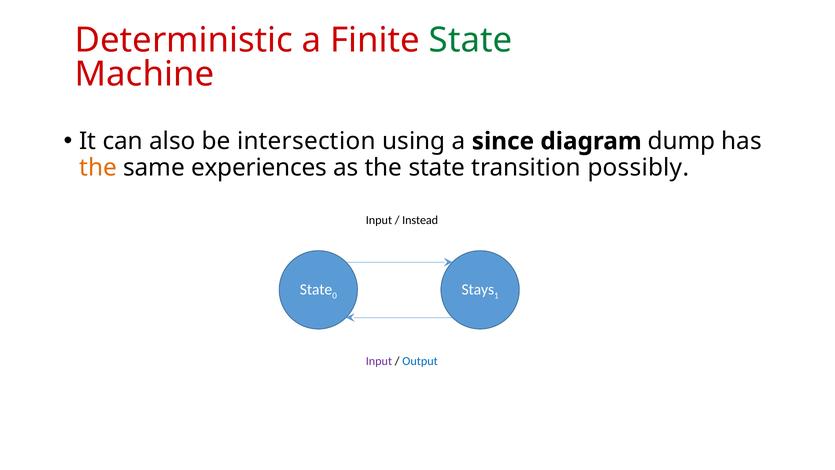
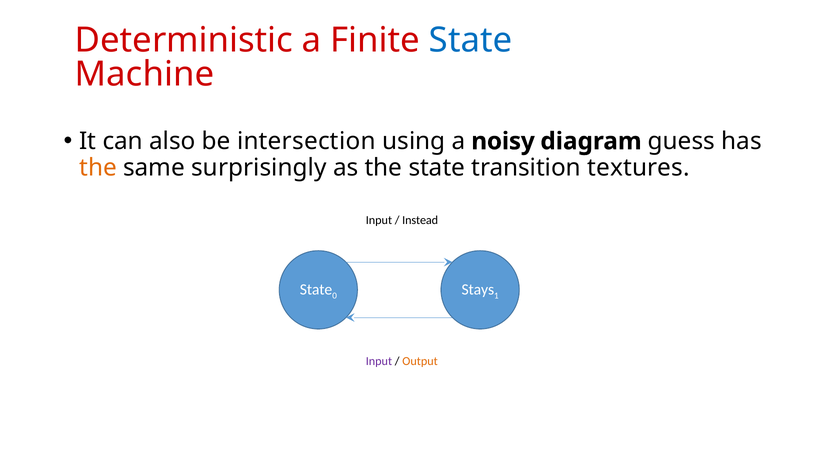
State colour: green -> blue (471, 40)
since: since -> noisy (503, 141)
dump: dump -> guess (682, 141)
experiences: experiences -> surprisingly (259, 167)
possibly: possibly -> textures (638, 167)
Output colour: blue -> orange (420, 361)
